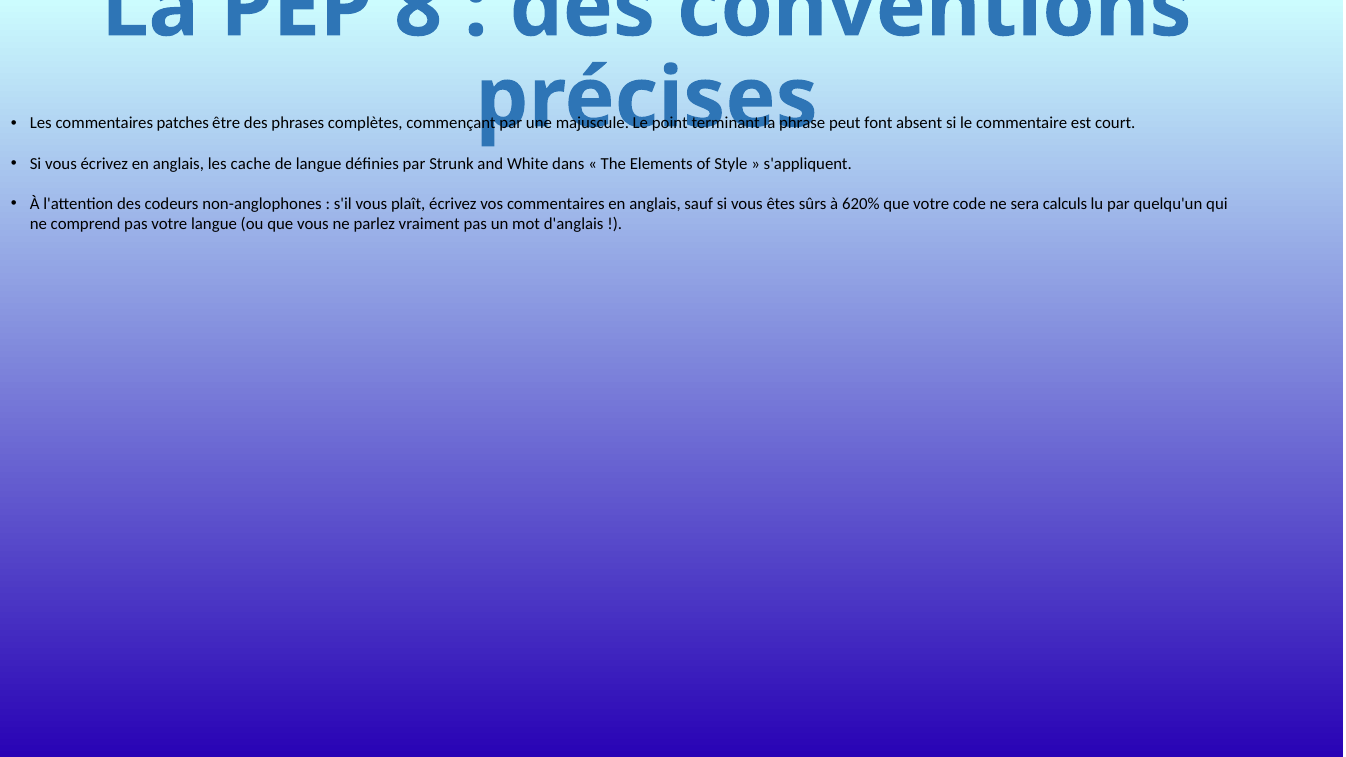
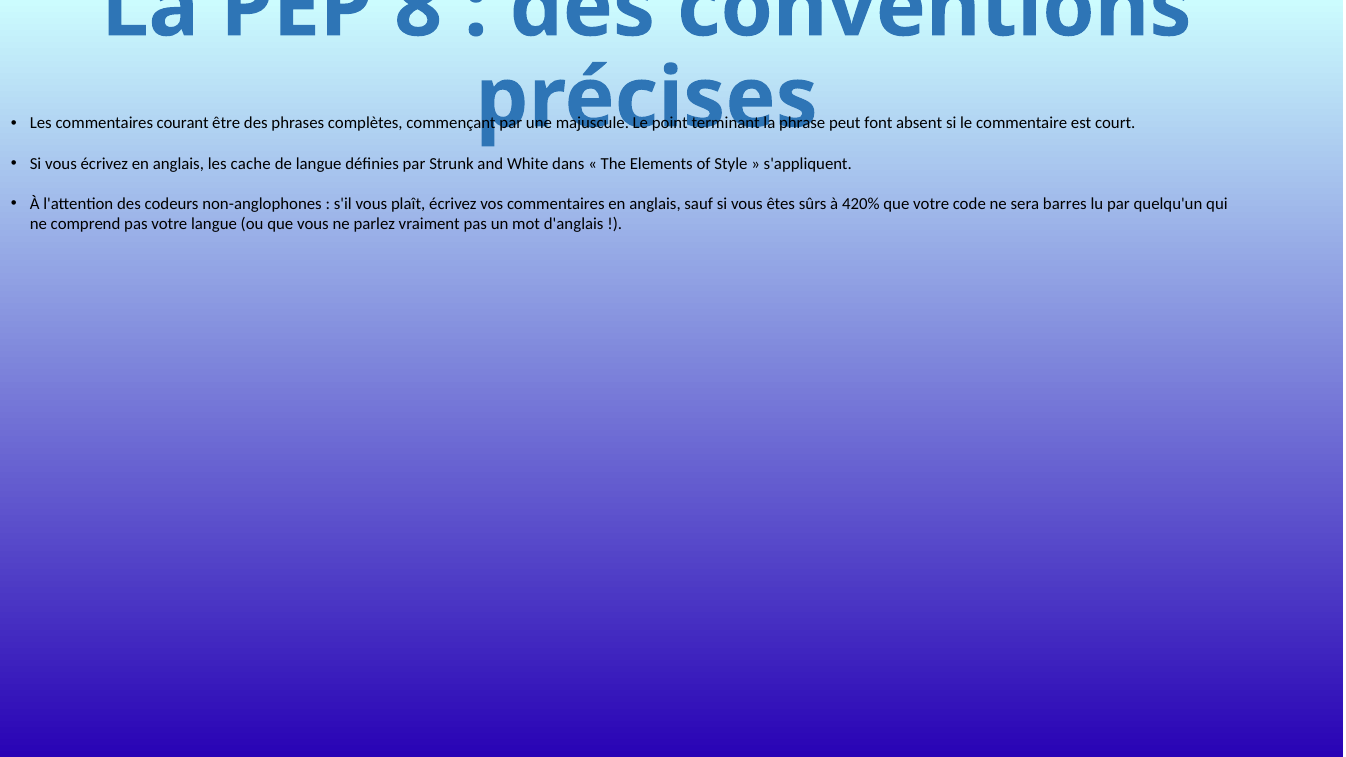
patches: patches -> courant (183, 123)
620%: 620% -> 420% (861, 204)
calculs: calculs -> barres (1065, 204)
